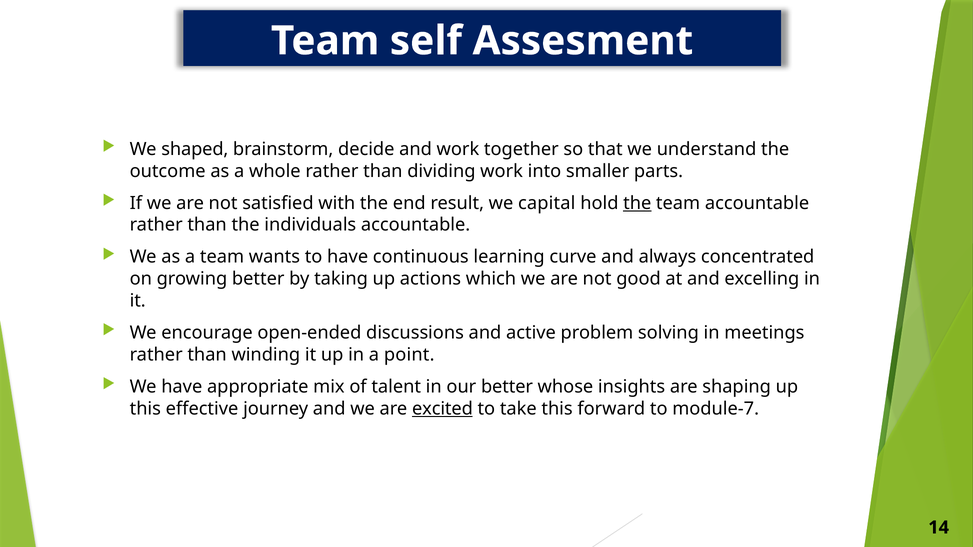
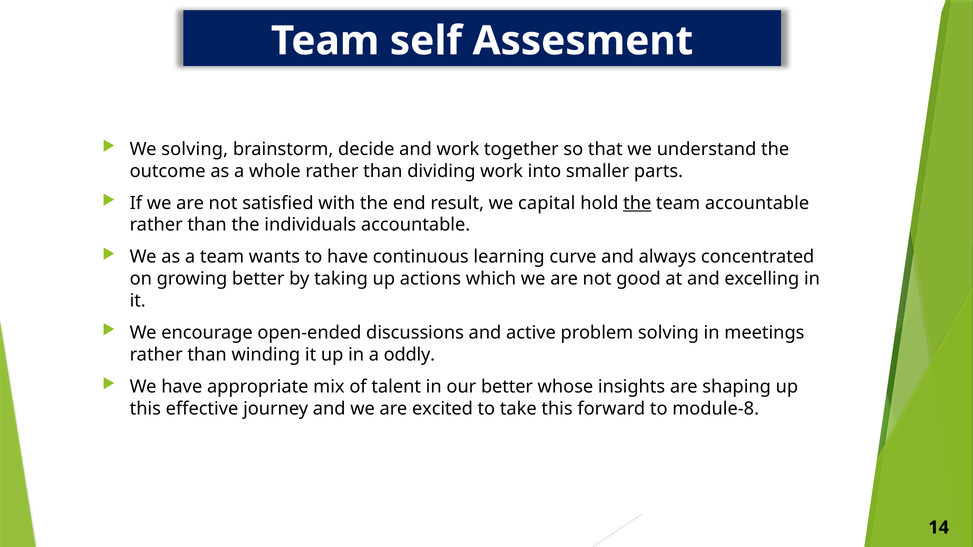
We shaped: shaped -> solving (195, 149)
point: point -> oddly (409, 355)
excited underline: present -> none (442, 409)
module-7: module-7 -> module-8 (716, 409)
